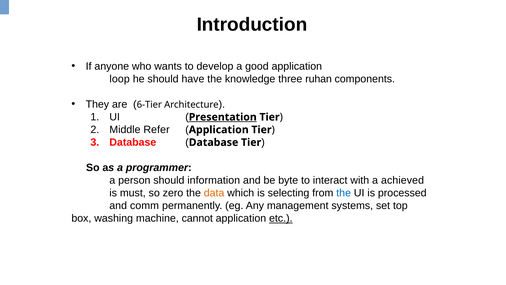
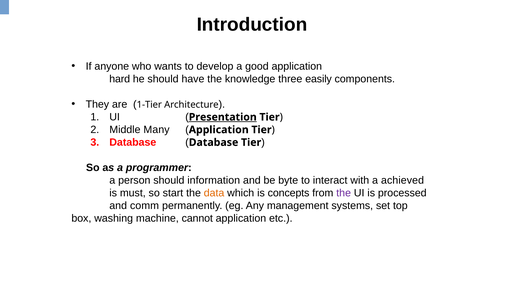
loop: loop -> hard (120, 79)
ruhan: ruhan -> easily (319, 79)
6-Tier: 6-Tier -> 1-Tier (149, 105)
Refer: Refer -> Many (157, 130)
zero: zero -> start (173, 193)
selecting: selecting -> concepts (289, 193)
the colour: blue -> purple (344, 193)
etc underline: present -> none (281, 218)
